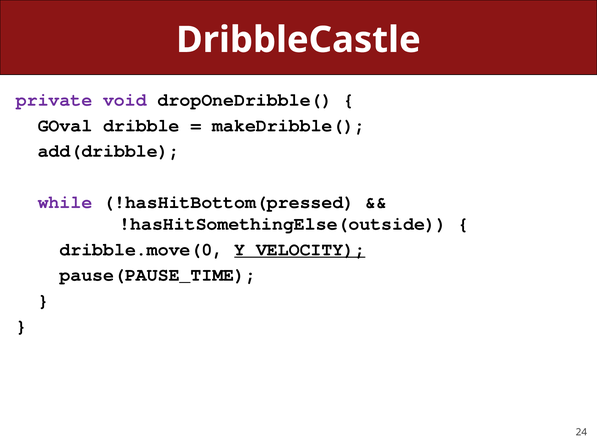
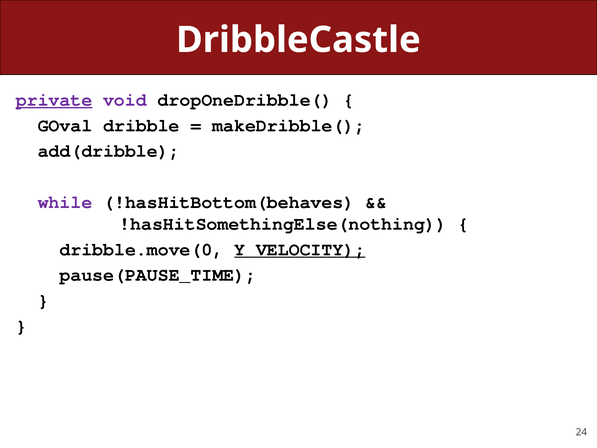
private underline: none -> present (54, 100)
!hasHitBottom(pressed: !hasHitBottom(pressed -> !hasHitBottom(behaves (229, 202)
!hasHitSomethingElse(outside: !hasHitSomethingElse(outside -> !hasHitSomethingElse(nothing (283, 224)
